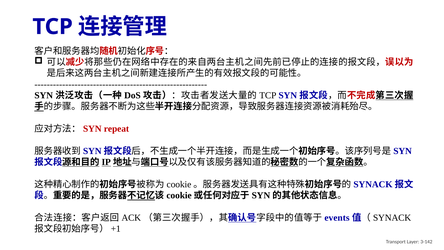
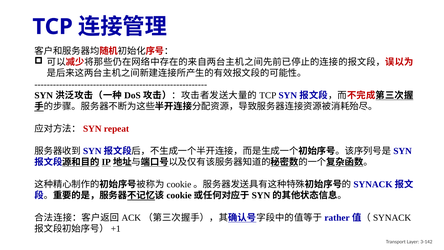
events: events -> rather (337, 218)
